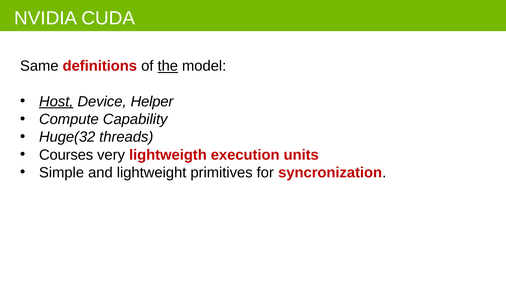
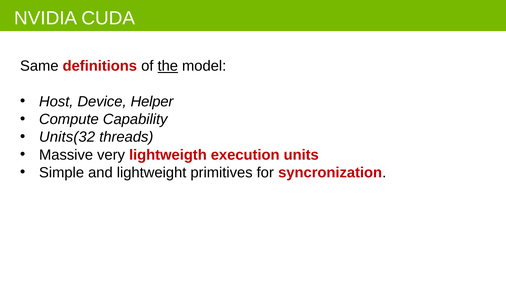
Host underline: present -> none (56, 101)
Huge(32: Huge(32 -> Units(32 (67, 137)
Courses: Courses -> Massive (66, 155)
